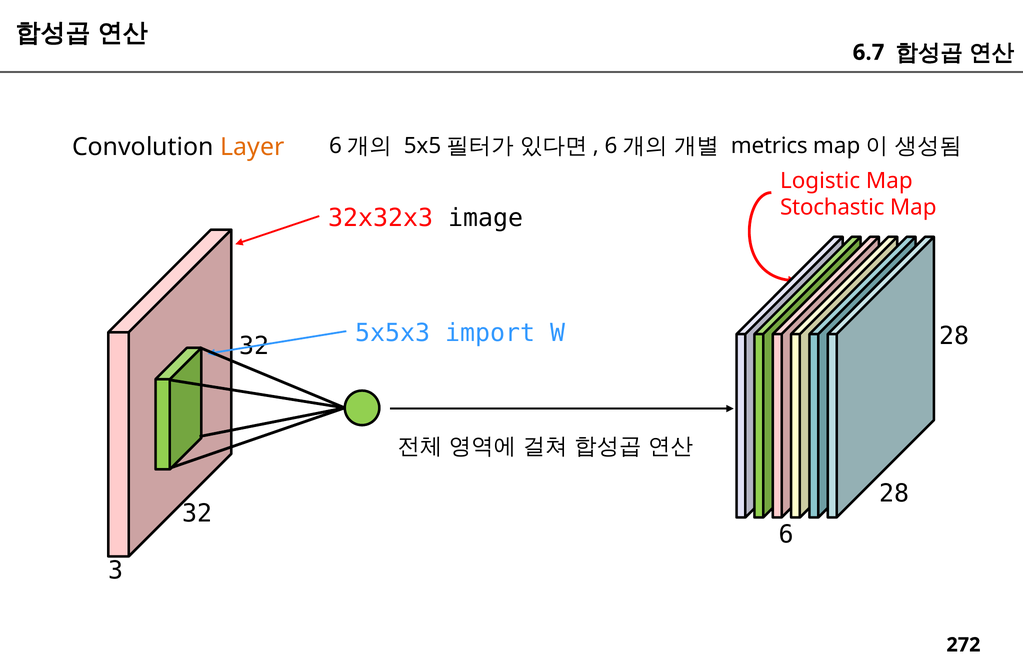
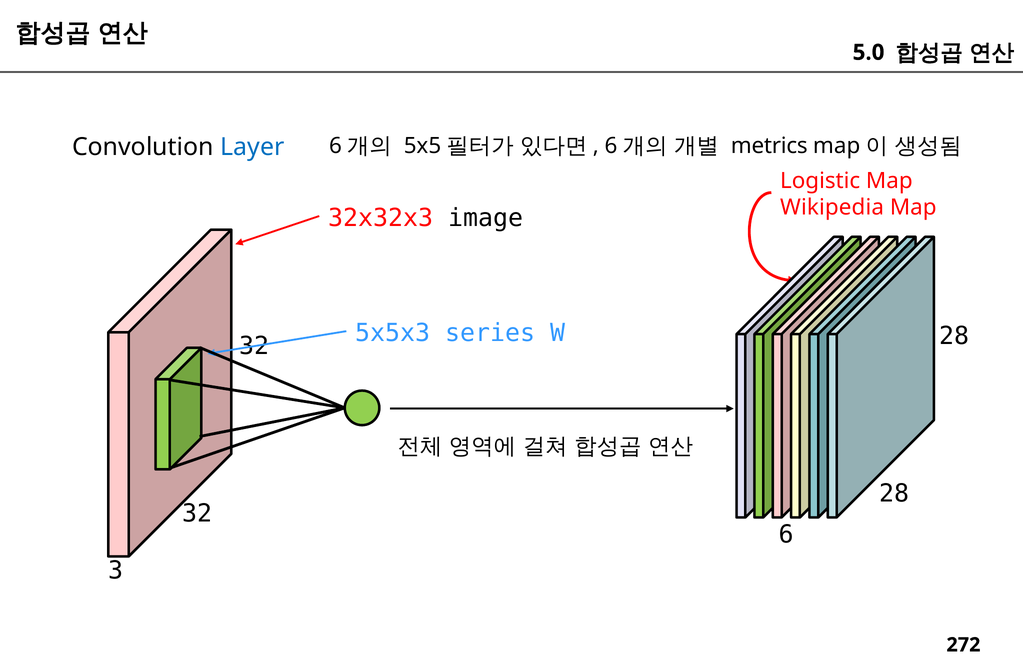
6.7: 6.7 -> 5.0 (869, 52)
Layer colour: orange -> blue (252, 147)
Stochastic: Stochastic -> Wikipedia (832, 208)
import: import -> series (490, 333)
